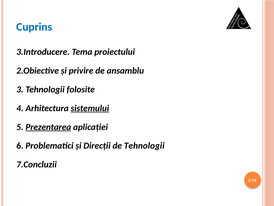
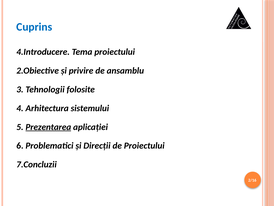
3.Introducere: 3.Introducere -> 4.Introducere (43, 52)
sistemului underline: present -> none (90, 108)
de Tehnologii: Tehnologii -> Proiectului (144, 145)
